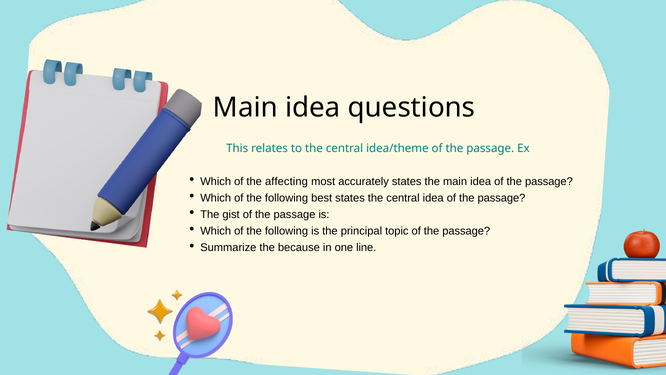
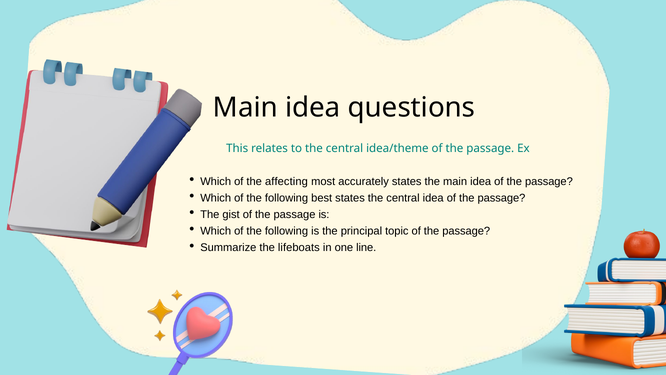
because: because -> lifeboats (299, 247)
